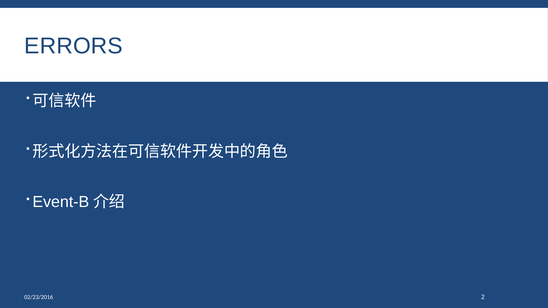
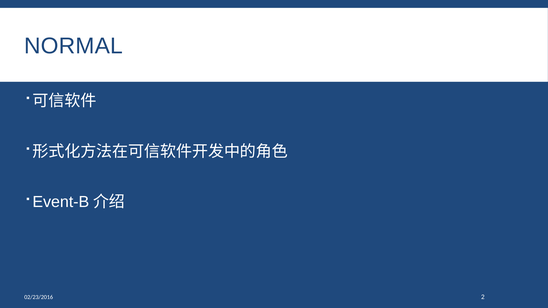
ERRORS: ERRORS -> NORMAL (74, 46)
